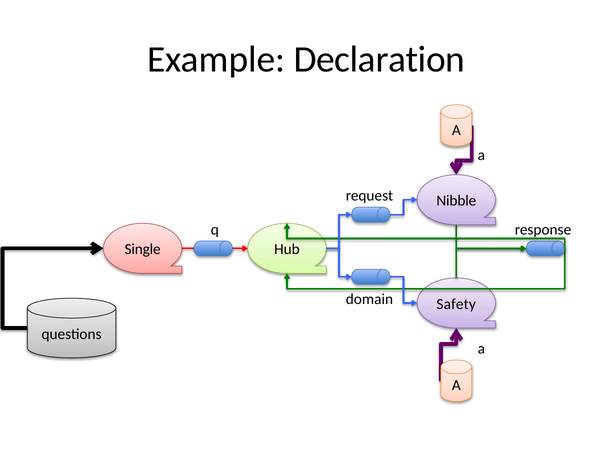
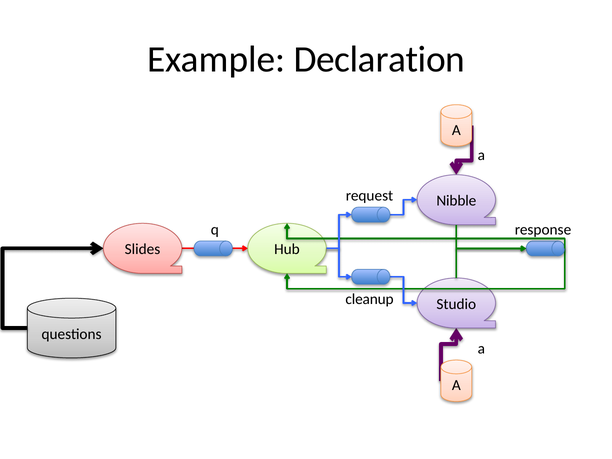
Single: Single -> Slides (143, 249)
domain: domain -> cleanup (370, 299)
Safety: Safety -> Studio (456, 304)
